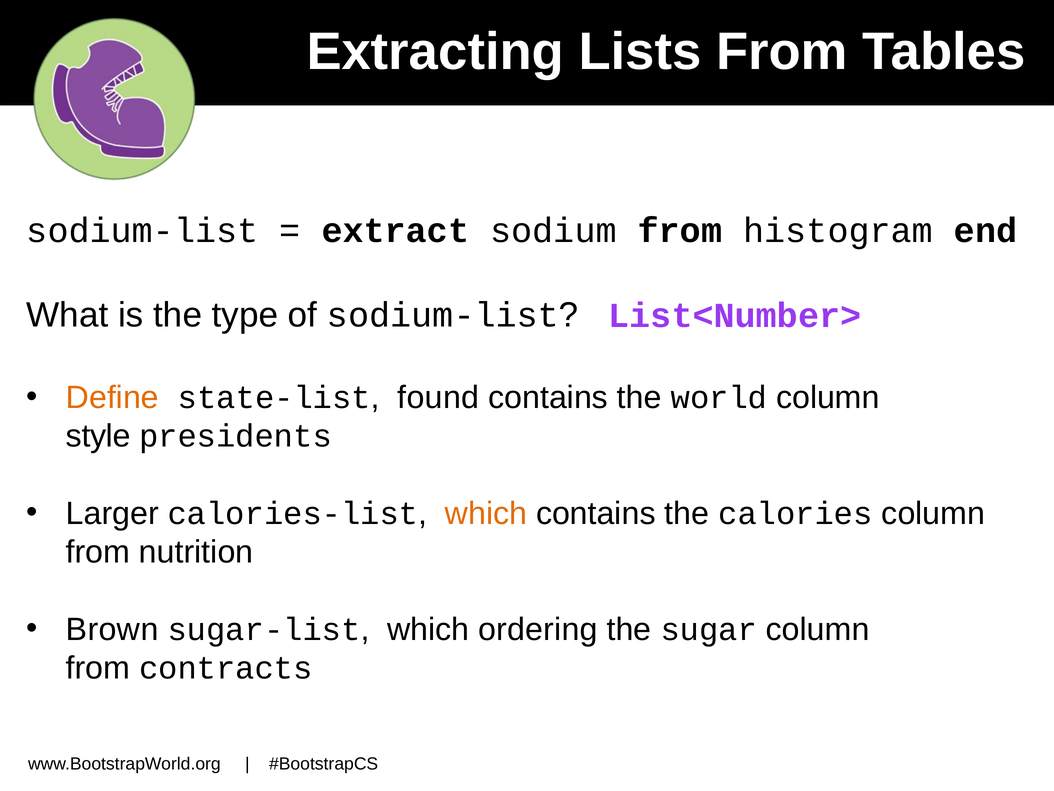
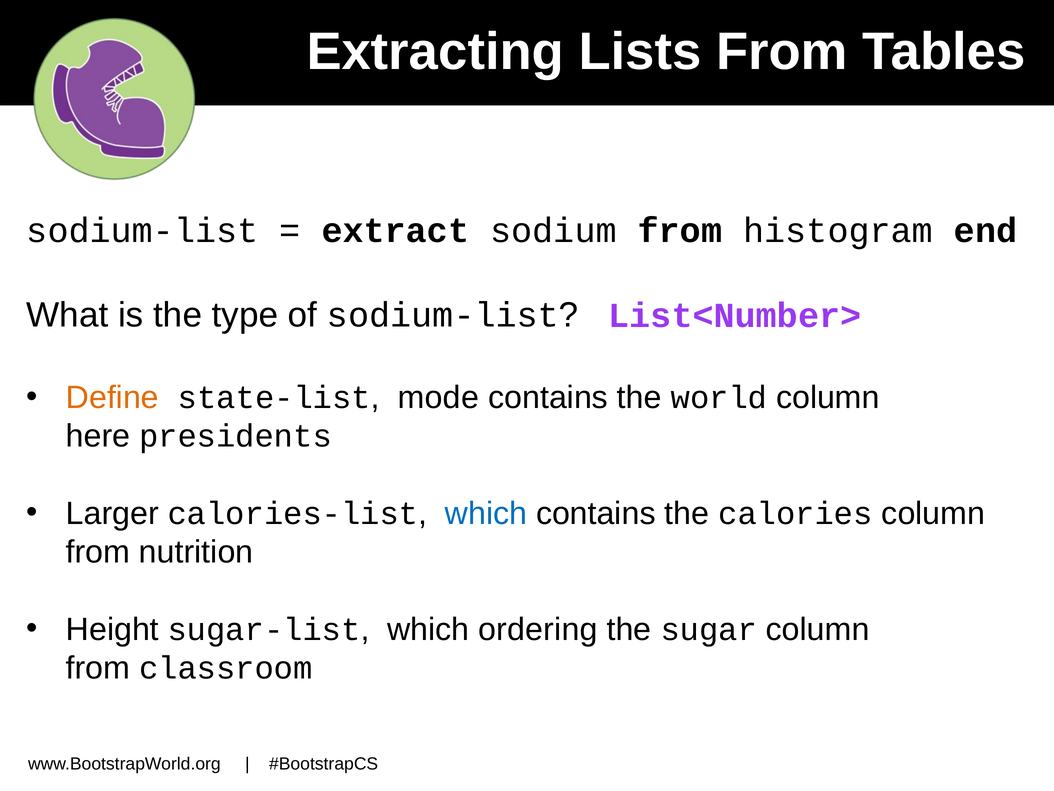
found: found -> mode (438, 397)
style: style -> here (98, 436)
which colour: orange -> blue (486, 513)
Brown: Brown -> Height (112, 629)
contracts: contracts -> classroom (226, 668)
